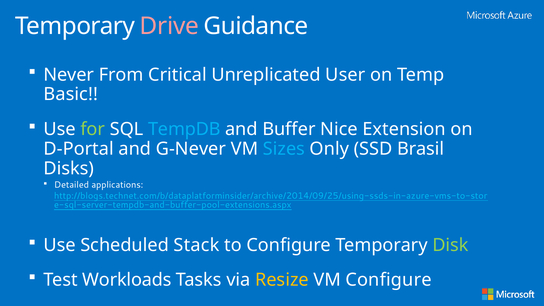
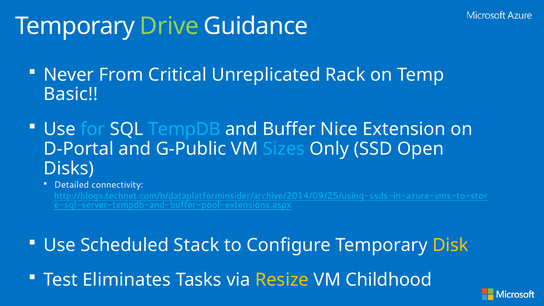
Drive colour: pink -> light green (169, 26)
User: User -> Rack (345, 75)
for colour: light green -> light blue (93, 129)
G-Never: G-Never -> G-Public (191, 149)
Brasil: Brasil -> Open (421, 149)
applications: applications -> connectivity (117, 185)
Disk colour: light green -> yellow (450, 245)
Workloads: Workloads -> Eliminates (127, 280)
VM Configure: Configure -> Childhood (389, 280)
